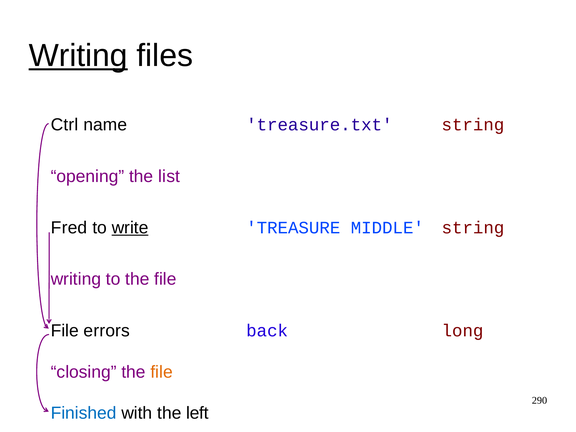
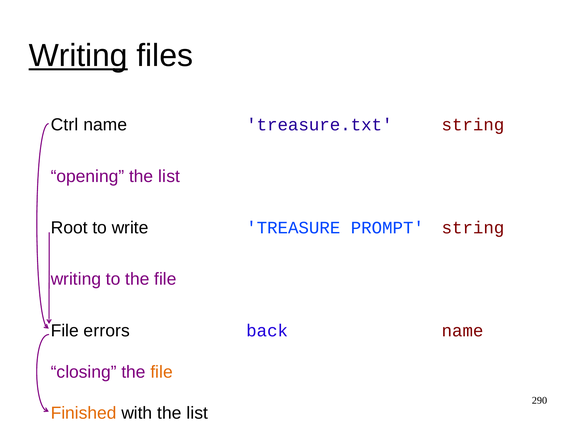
Fred: Fred -> Root (69, 228)
write underline: present -> none (130, 228)
MIDDLE: MIDDLE -> PROMPT (387, 228)
long: long -> name (463, 331)
Finished colour: blue -> orange (84, 413)
with the left: left -> list (197, 413)
